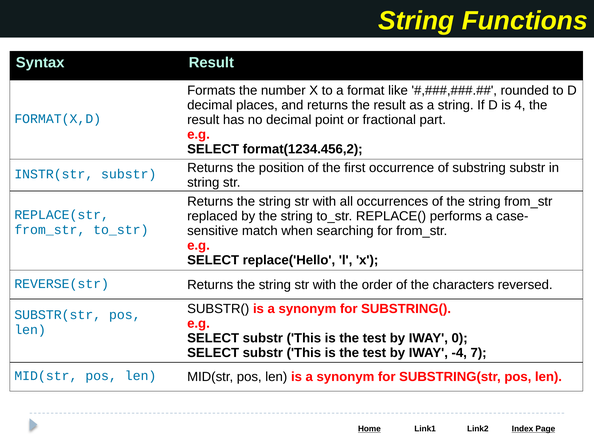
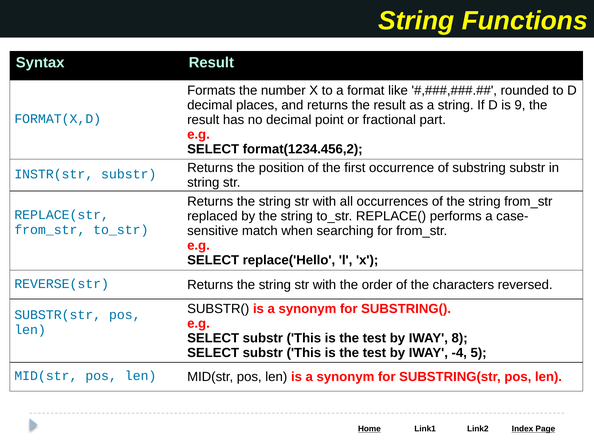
4: 4 -> 9 (520, 105)
0: 0 -> 8 (460, 338)
7: 7 -> 5 (479, 352)
